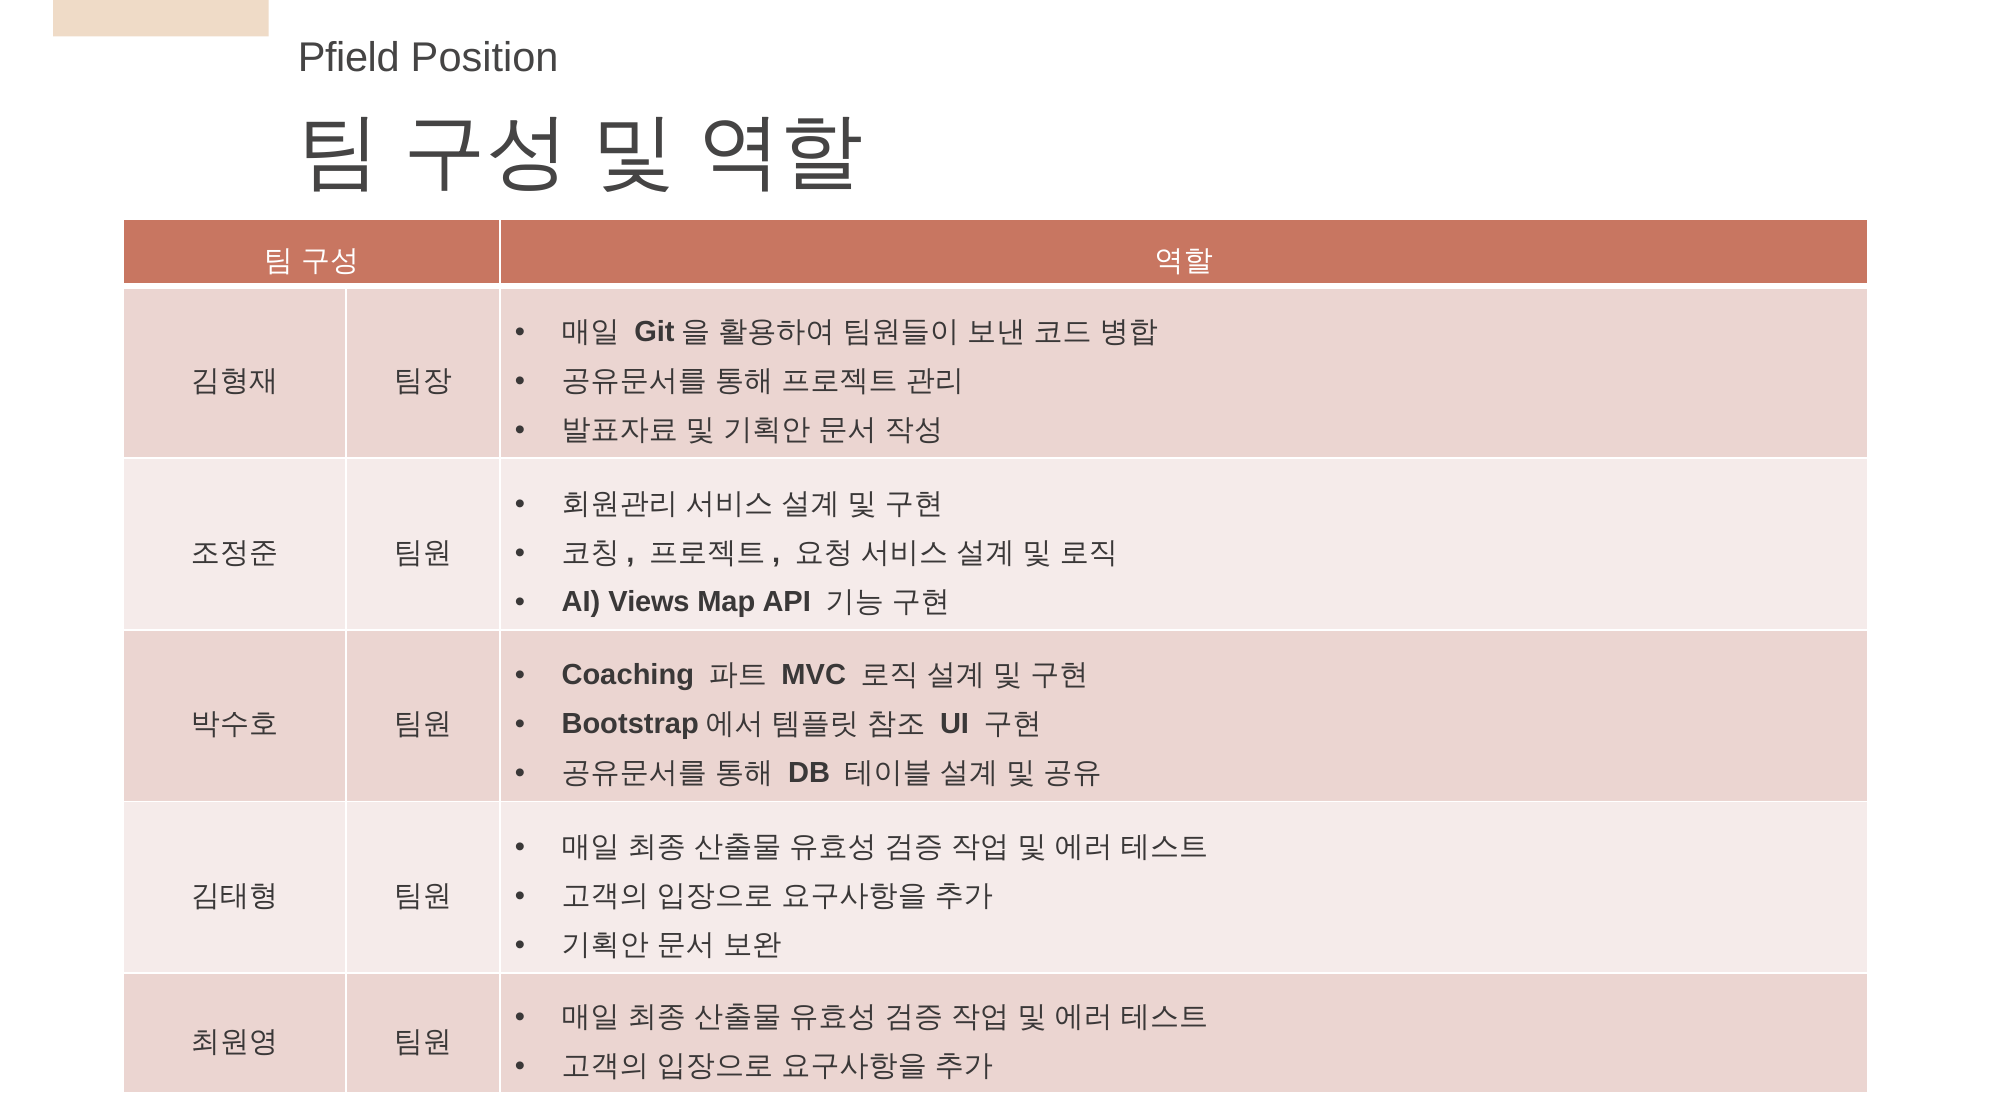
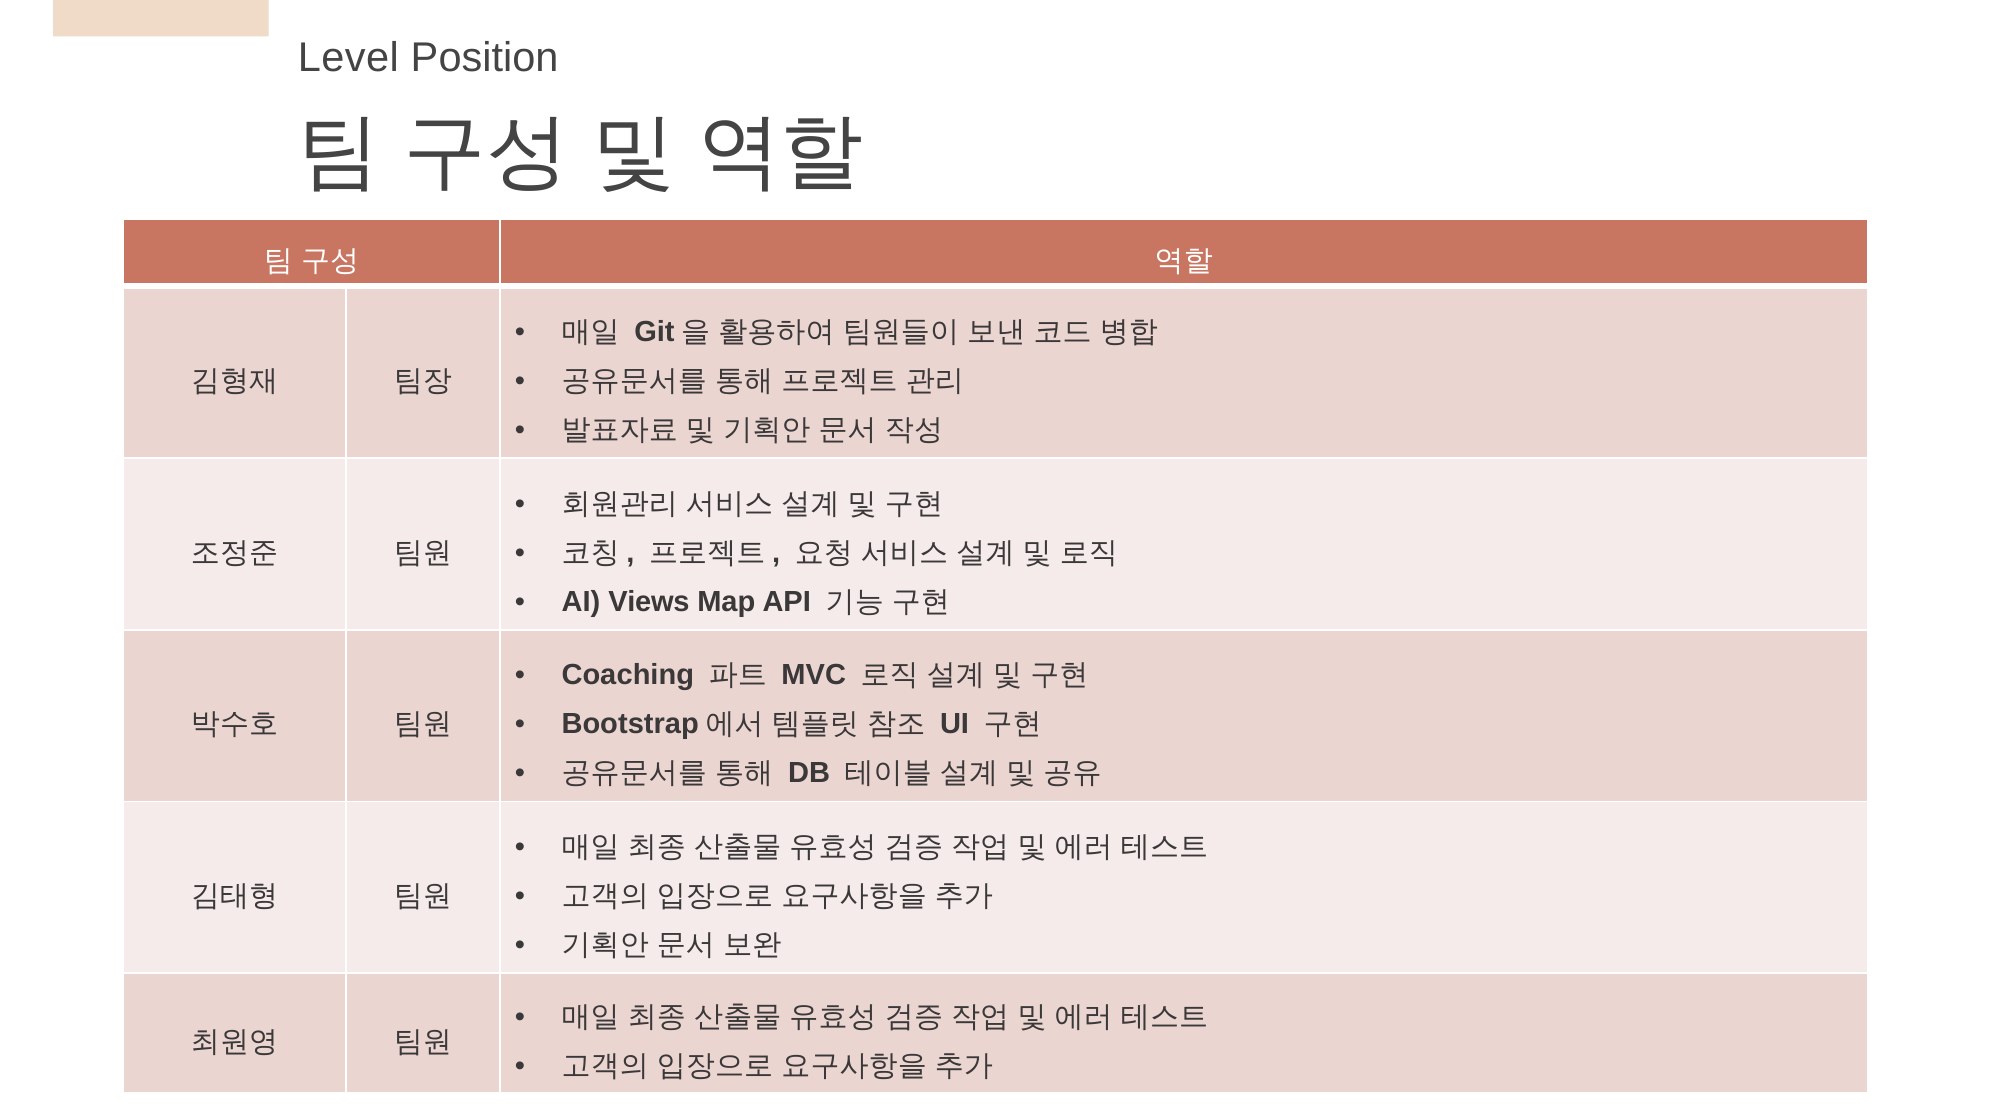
Pfield: Pfield -> Level (348, 58)
